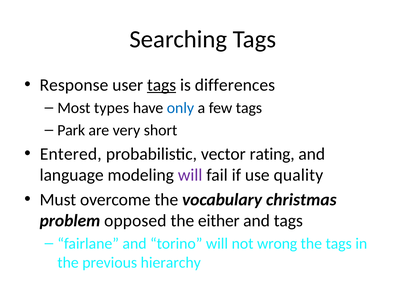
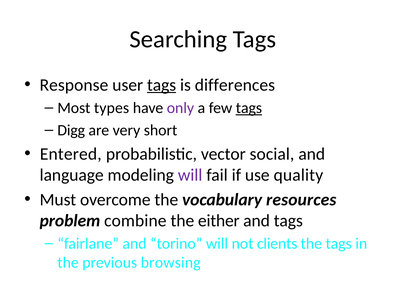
only colour: blue -> purple (180, 108)
tags underline: none -> present (249, 108)
Park: Park -> Digg (71, 130)
rating: rating -> social (272, 154)
christmas: christmas -> resources (301, 199)
opposed: opposed -> combine (135, 220)
wrong: wrong -> clients (277, 243)
hierarchy: hierarchy -> browsing (171, 262)
